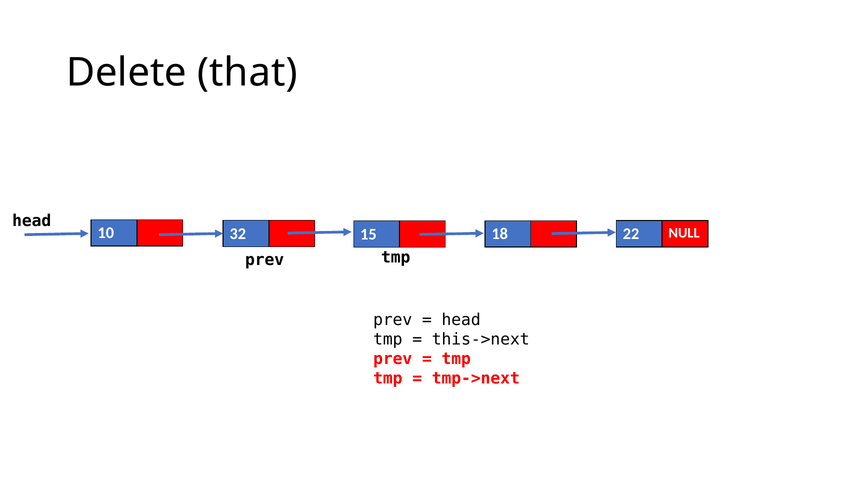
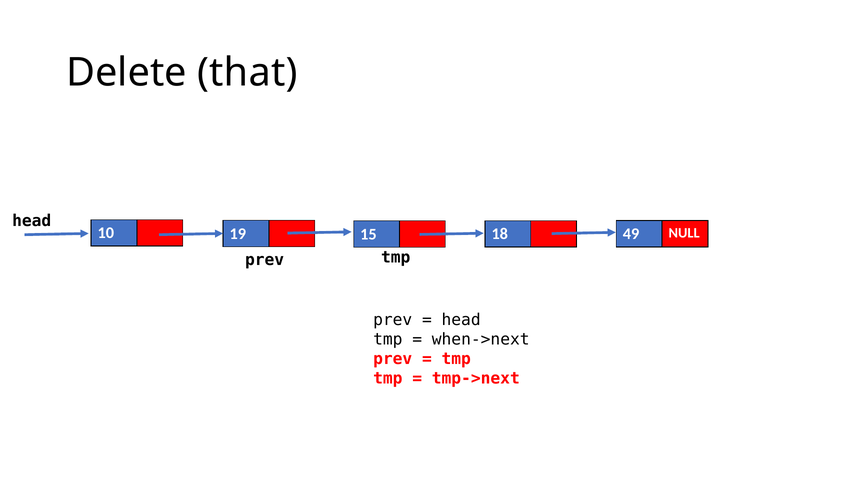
32: 32 -> 19 (238, 234)
22: 22 -> 49 (631, 234)
this->next: this->next -> when->next (481, 339)
